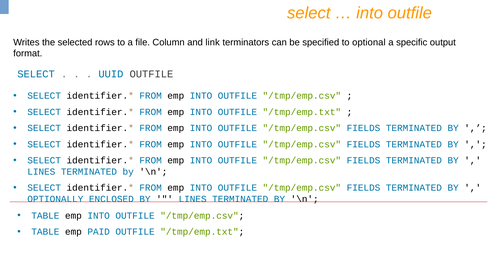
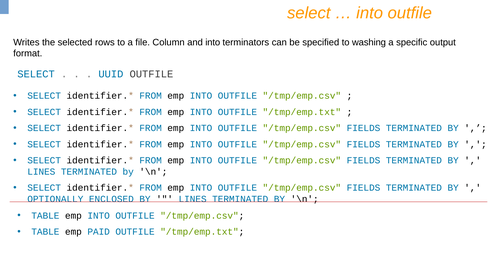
and link: link -> into (213, 42)
optional: optional -> washing (369, 42)
